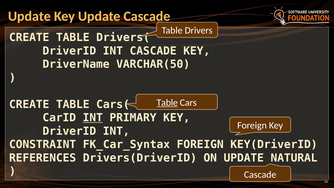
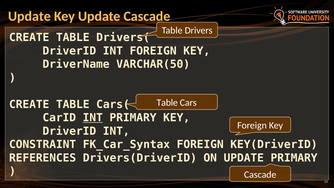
INT CASCADE: CASCADE -> FOREIGN (153, 51)
Table underline: present -> none (167, 102)
UPDATE NATURAL: NATURAL -> PRIMARY (294, 158)
